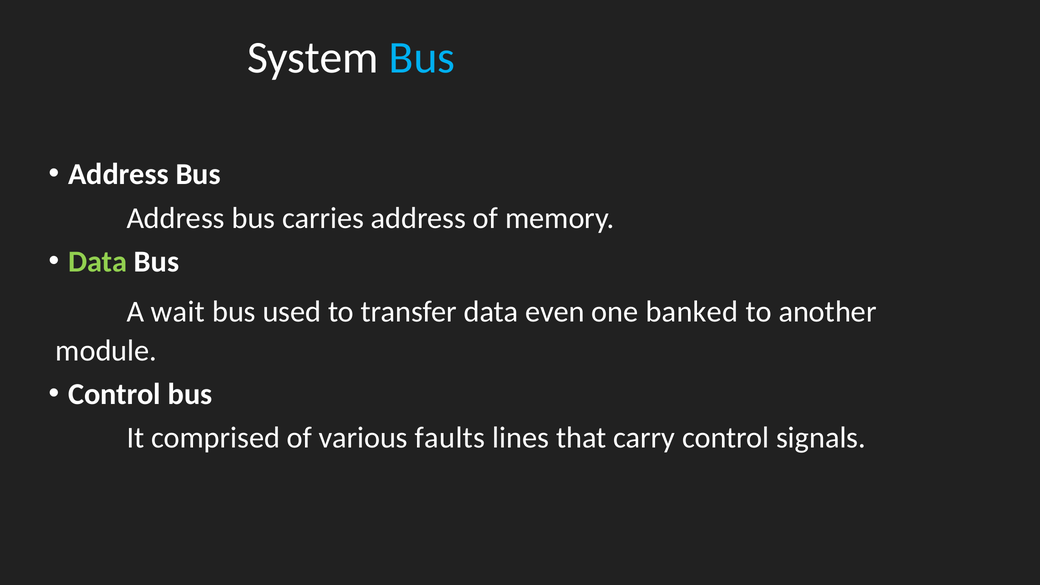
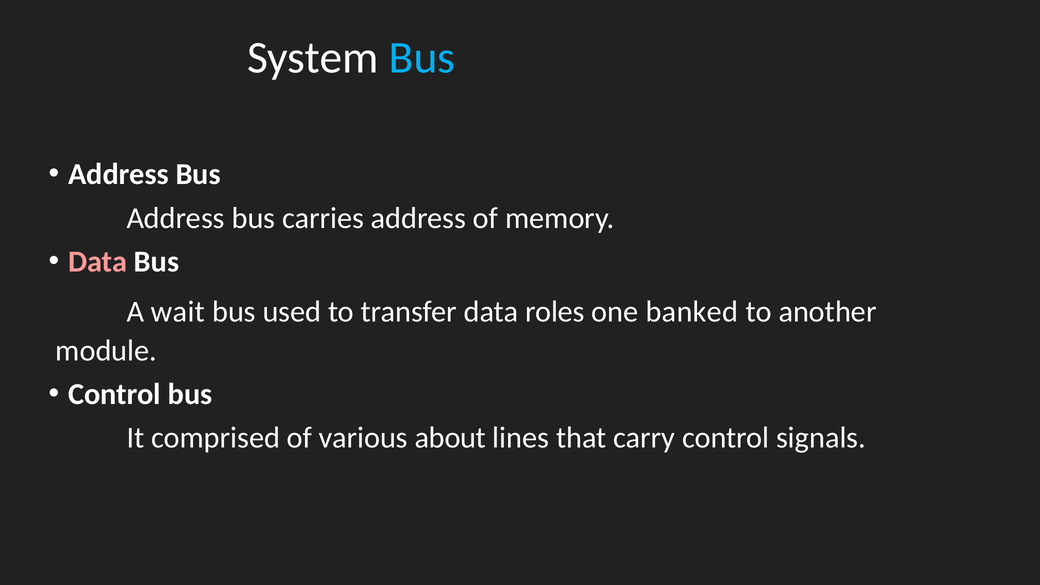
Data colour: light green -> pink (98, 262)
even: even -> roles (555, 312)
faults: faults -> about (450, 438)
